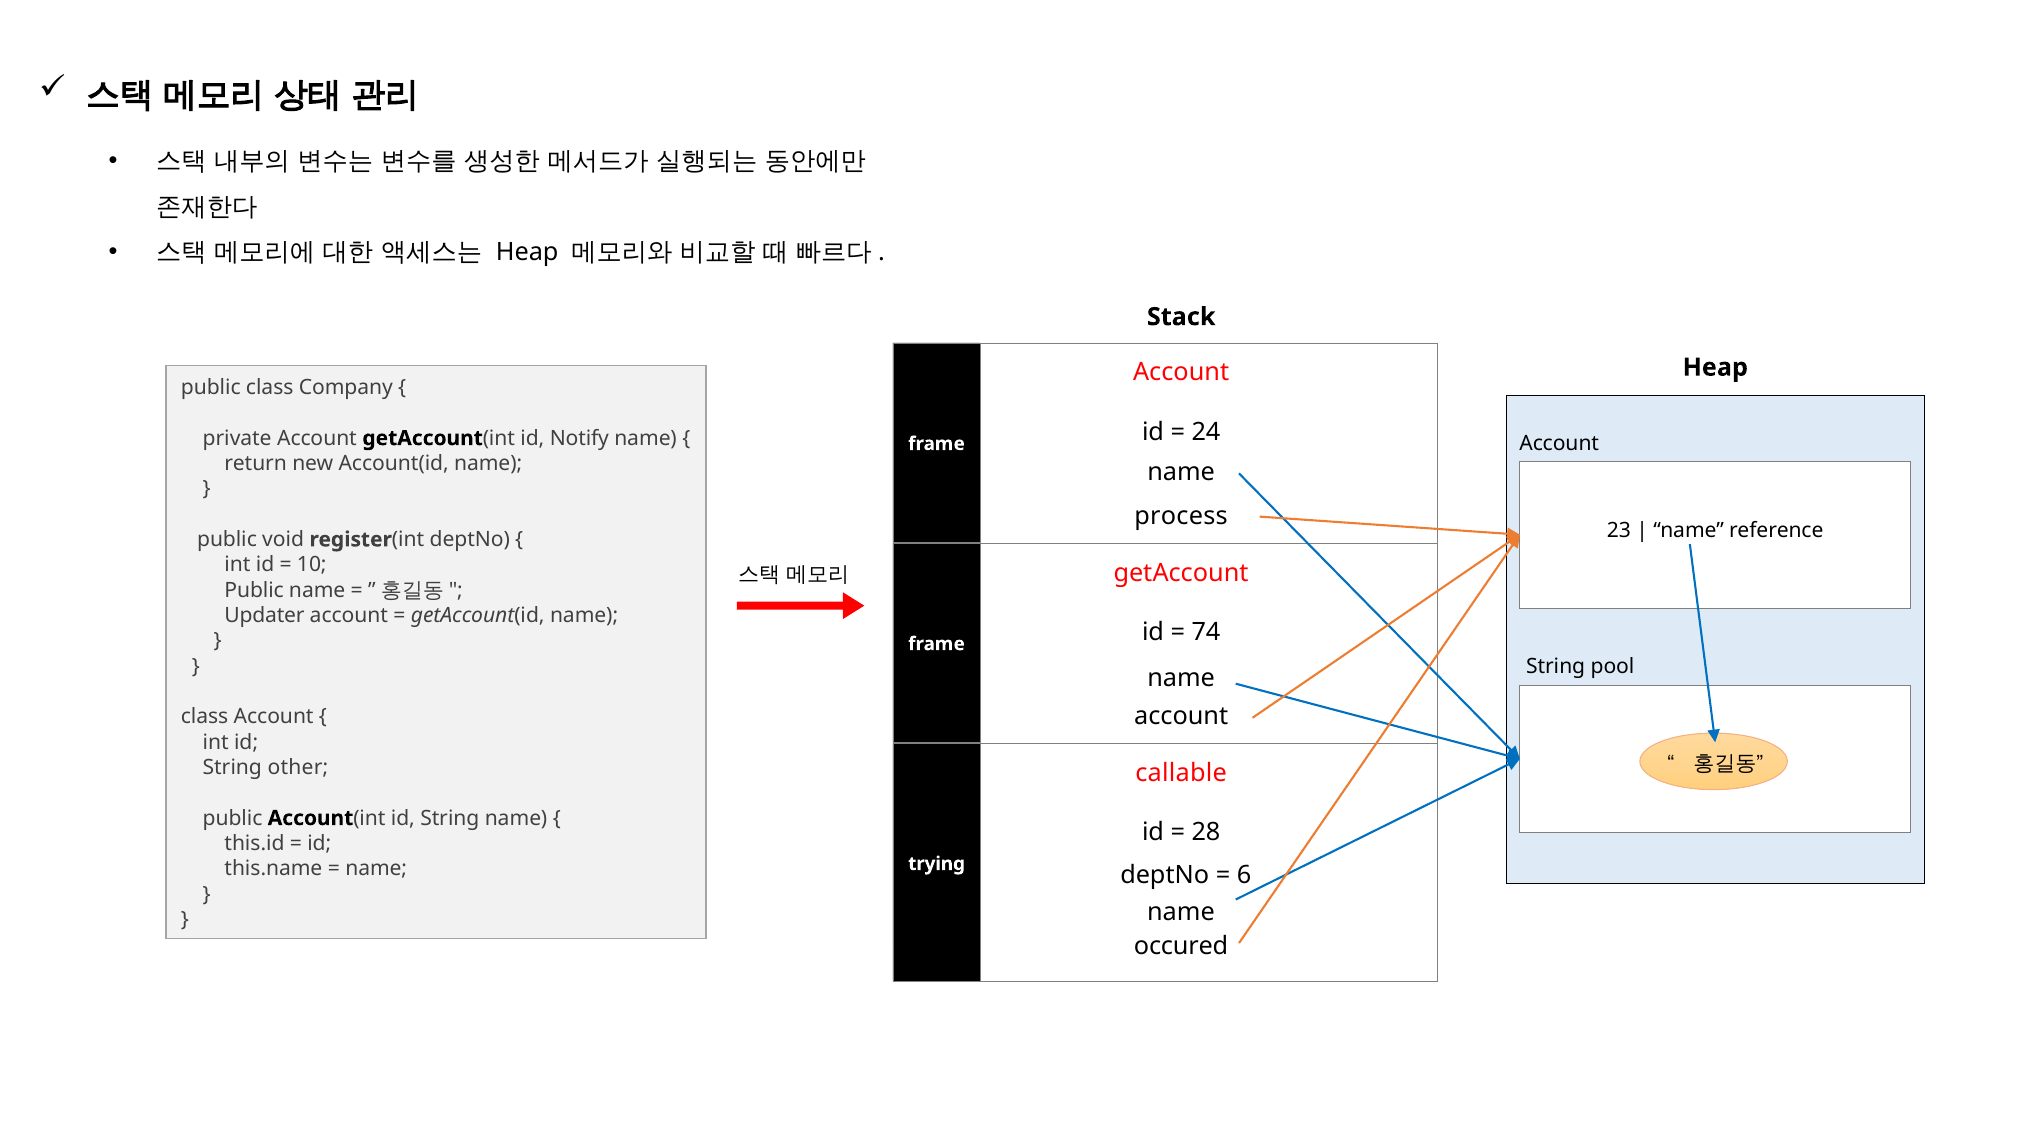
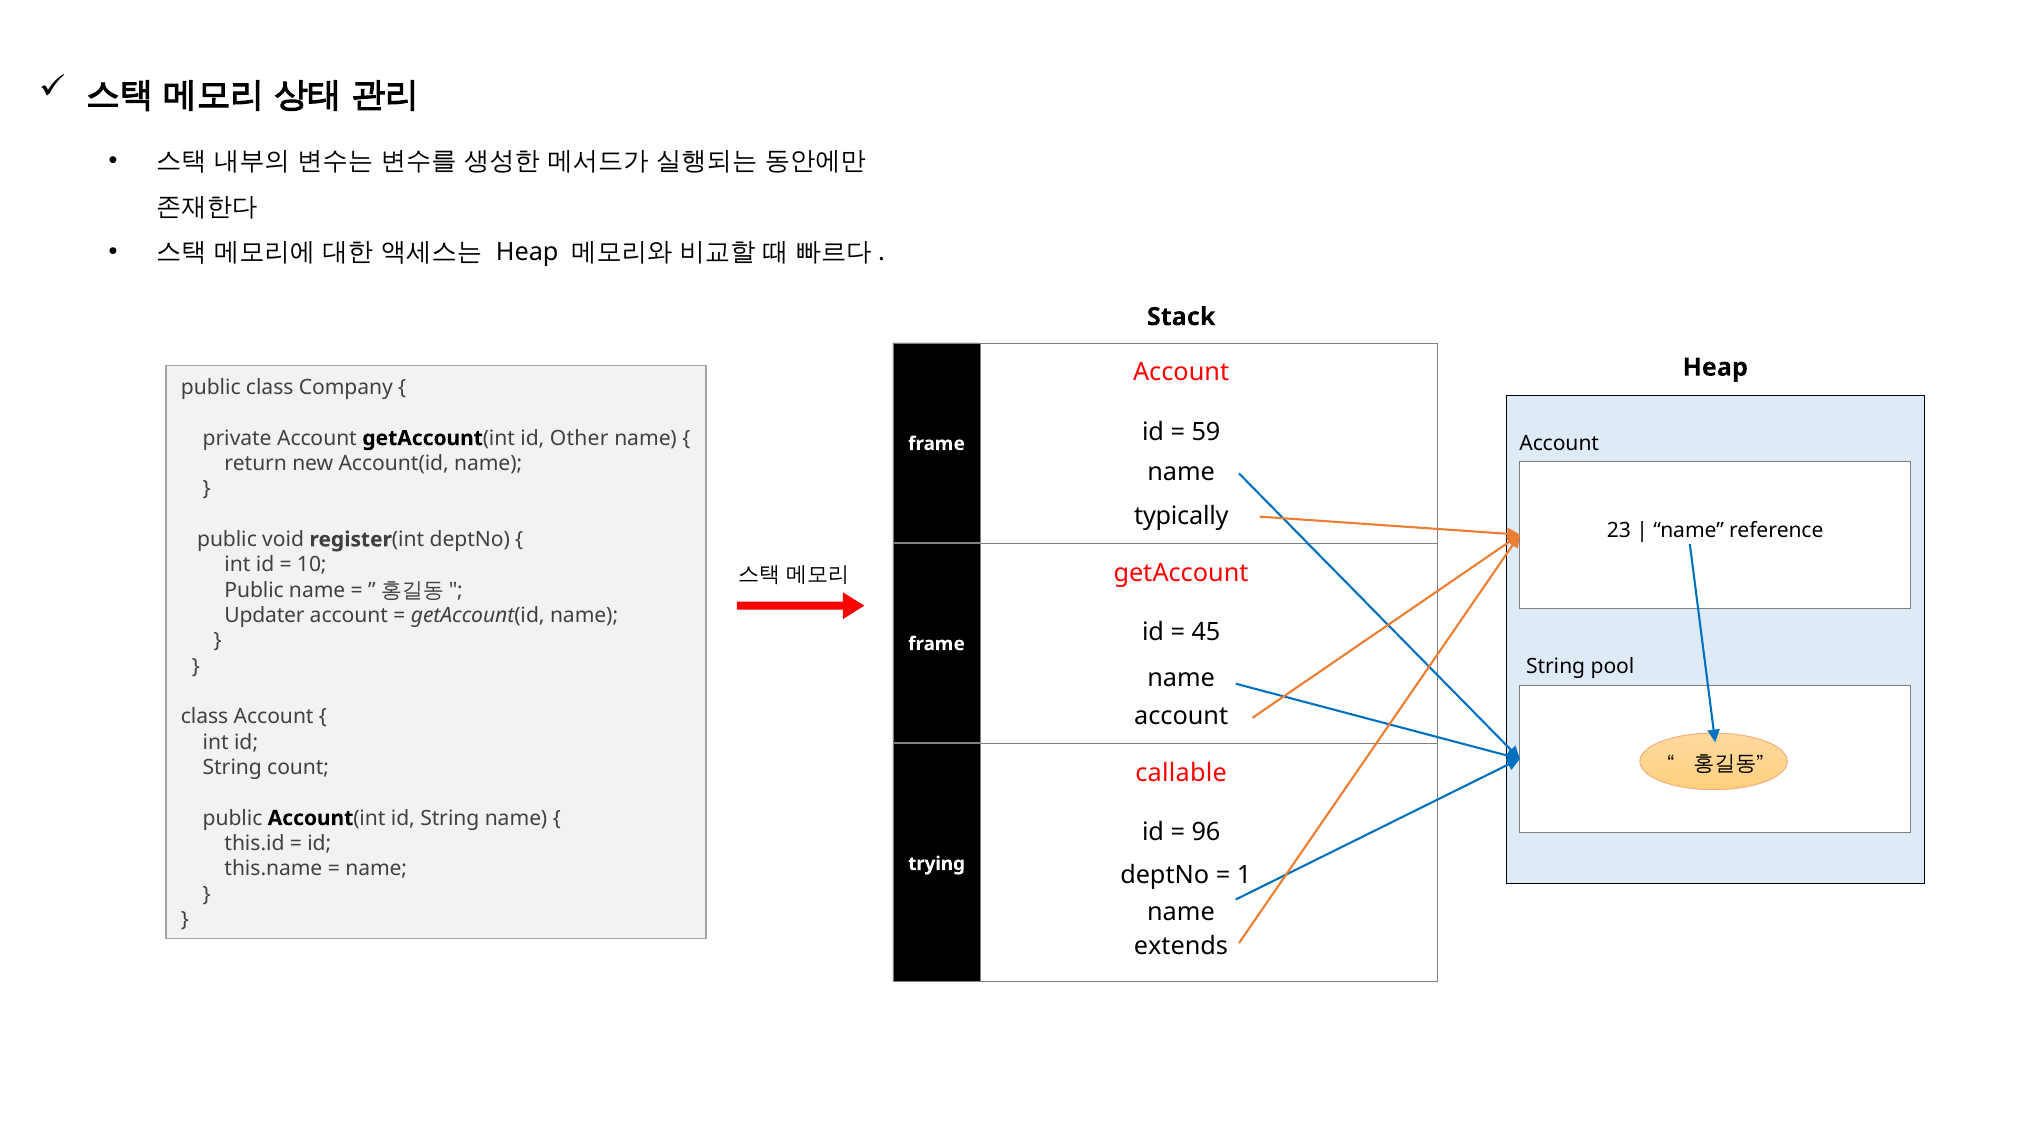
24: 24 -> 59 (1206, 432)
Notify: Notify -> Other (579, 438)
process: process -> typically (1181, 517)
74: 74 -> 45 (1206, 633)
other: other -> count (298, 768)
28: 28 -> 96 (1206, 833)
6: 6 -> 1 (1244, 875)
occured: occured -> extends (1181, 946)
